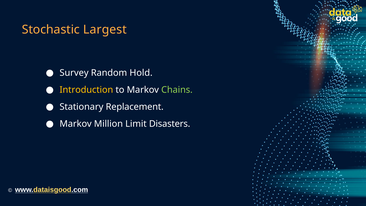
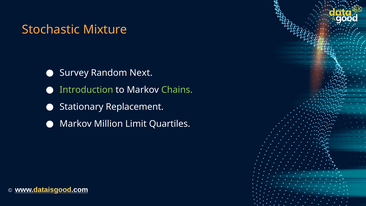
Largest: Largest -> Mixture (105, 30)
Hold: Hold -> Next (141, 73)
Introduction colour: yellow -> light green (86, 90)
Disasters: Disasters -> Quartiles (170, 124)
